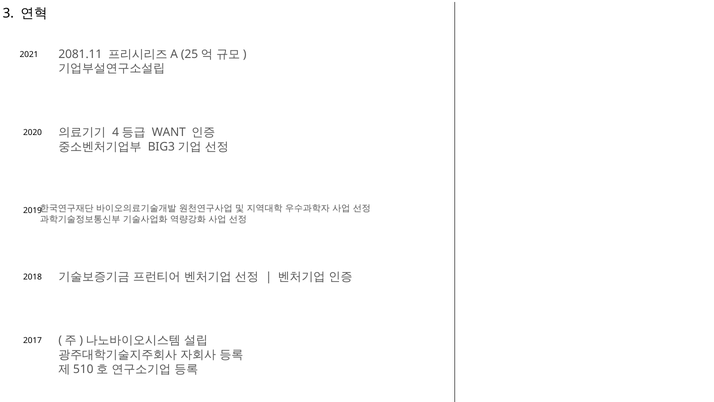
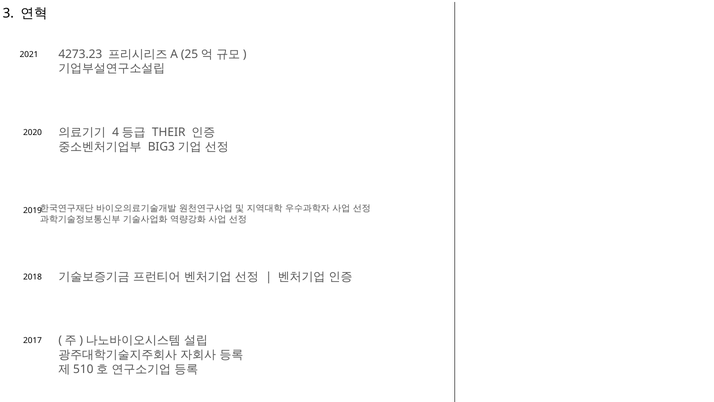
2081.11: 2081.11 -> 4273.23 (80, 54)
WANT: WANT -> THEIR (169, 132)
